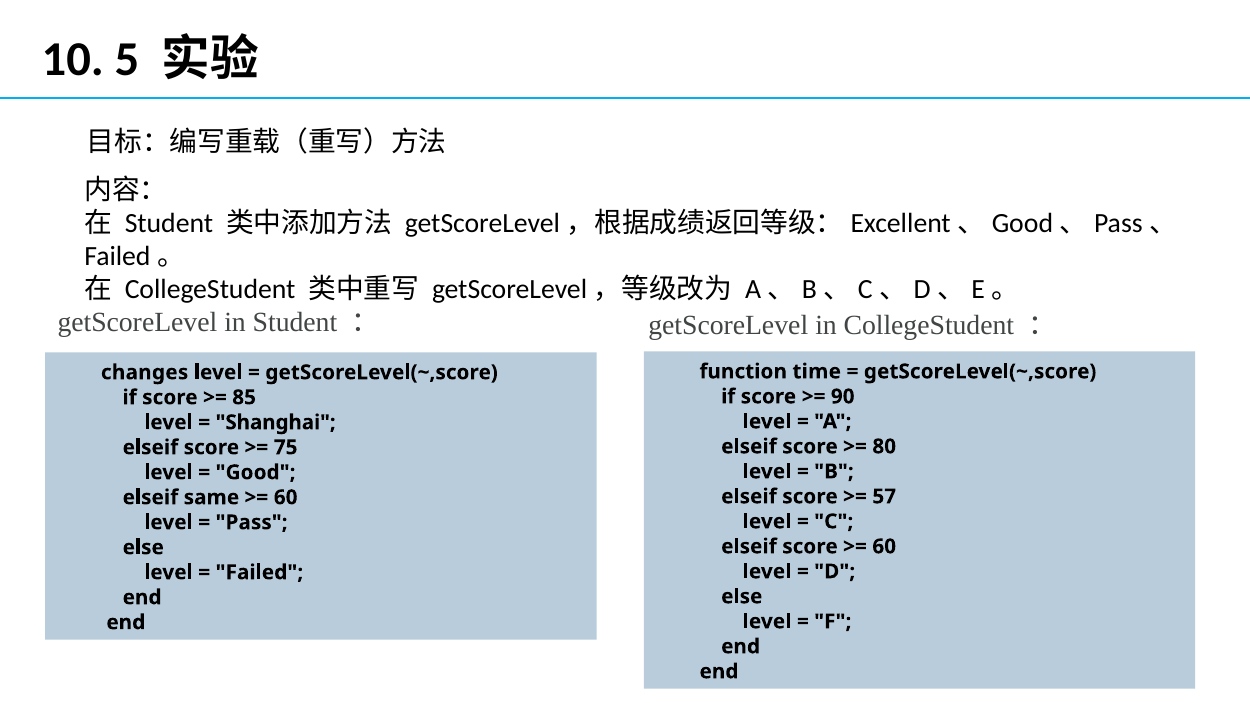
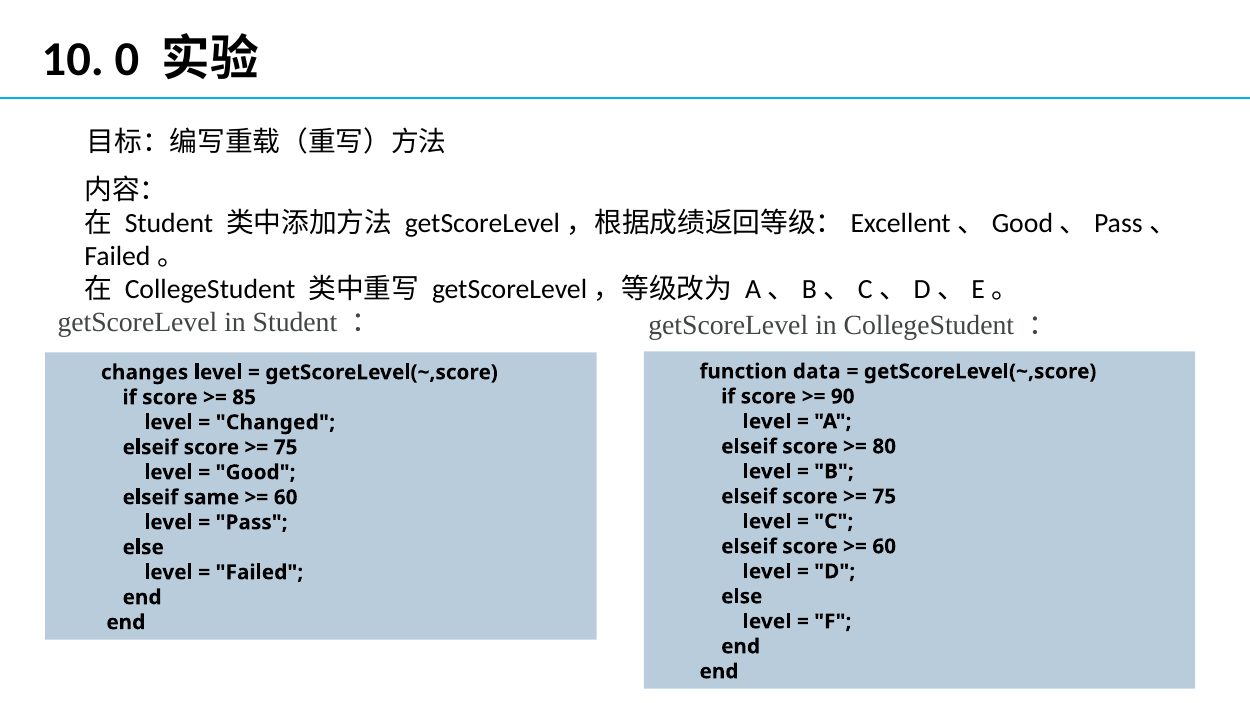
5: 5 -> 0 (127, 60)
time: time -> data (817, 372)
Shanghai: Shanghai -> Changed (275, 423)
57: 57 -> 75 (884, 497)
